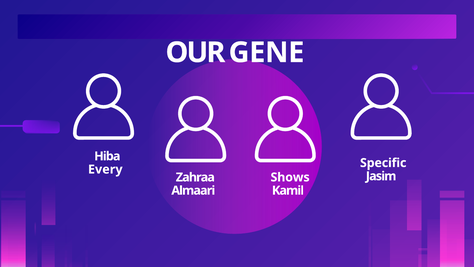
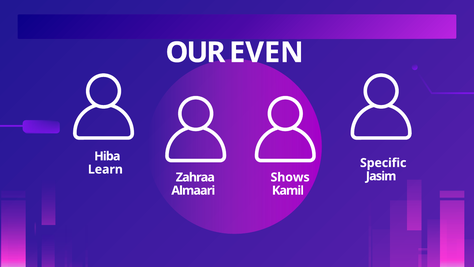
GENE: GENE -> EVEN (266, 52)
Every: Every -> Learn (105, 169)
